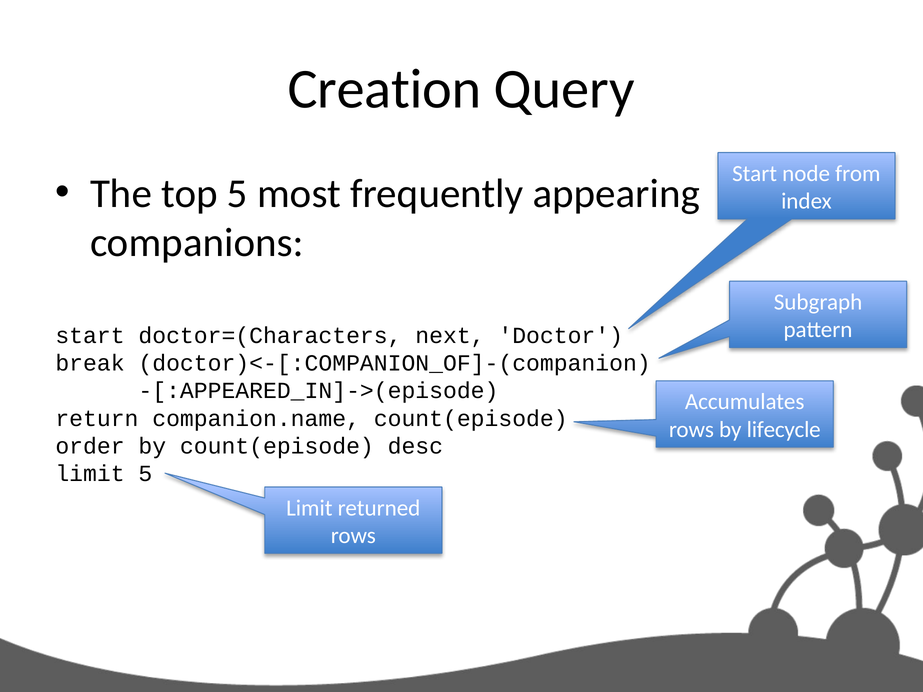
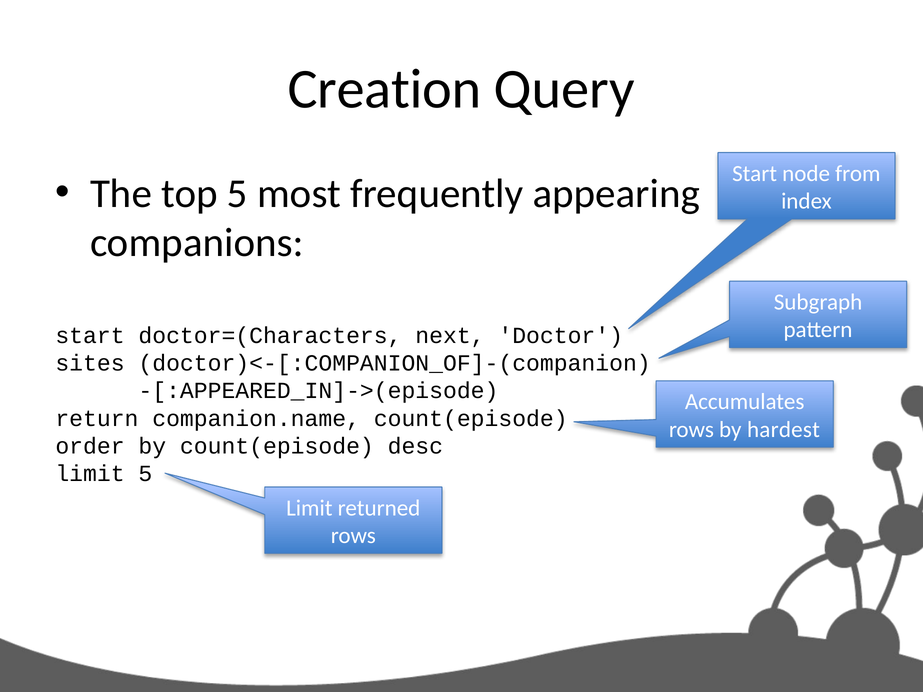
break: break -> sites (90, 363)
lifecycle: lifecycle -> hardest (783, 430)
